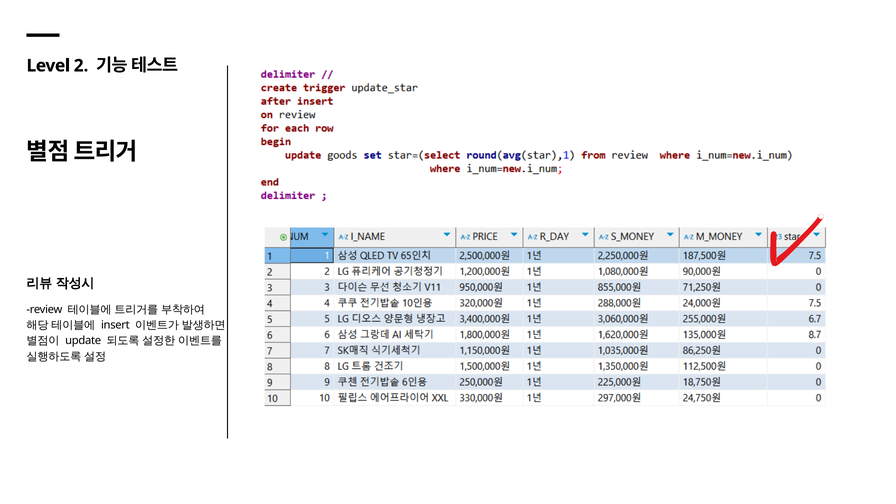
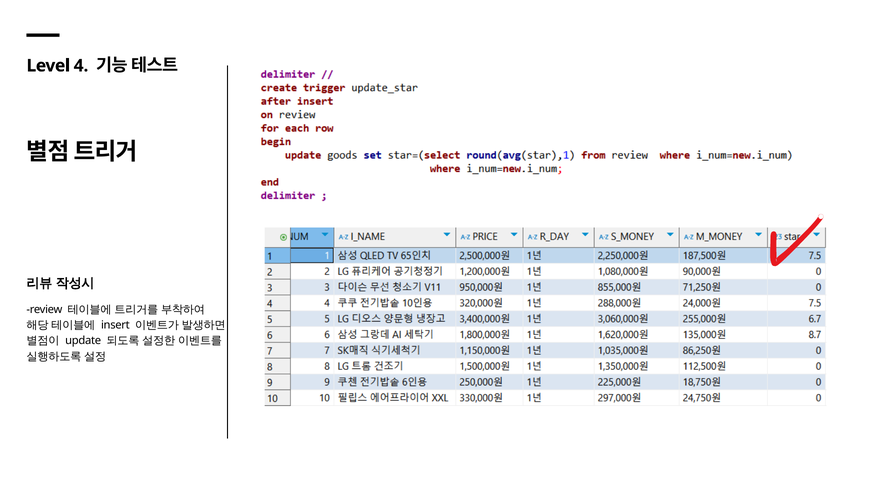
2: 2 -> 4 (81, 66)
